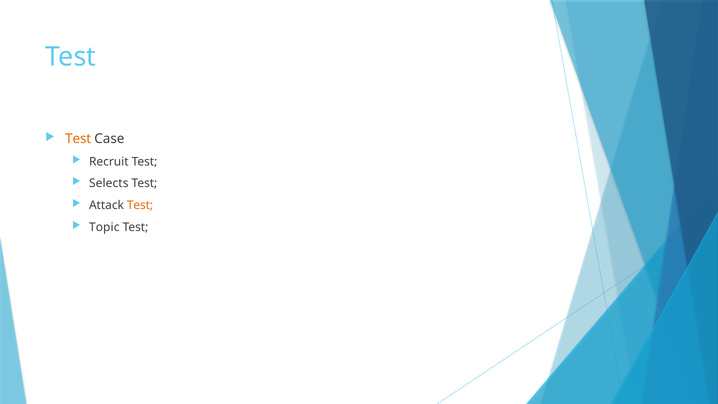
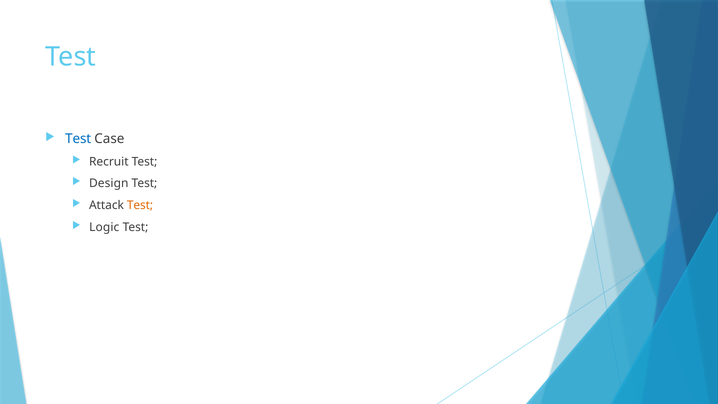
Test colour: orange -> blue (78, 139)
Selects: Selects -> Design (109, 183)
Topic: Topic -> Logic (104, 227)
